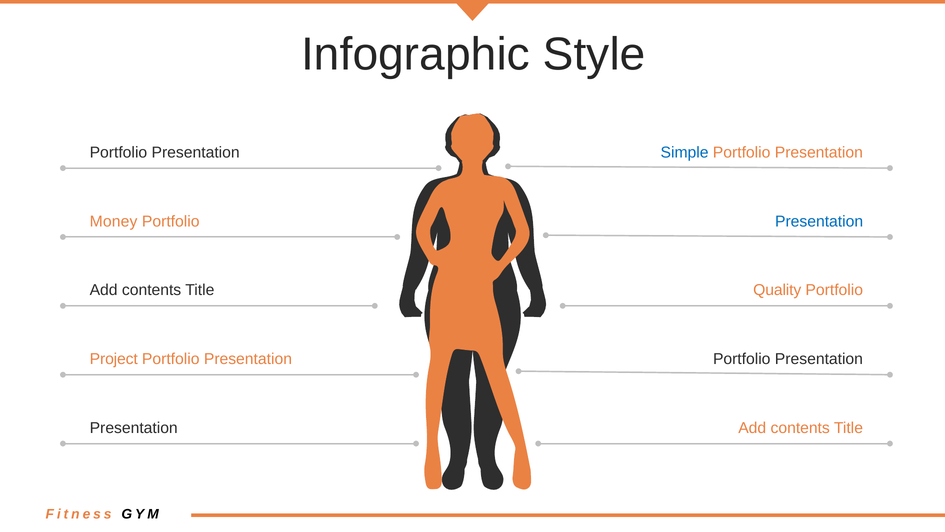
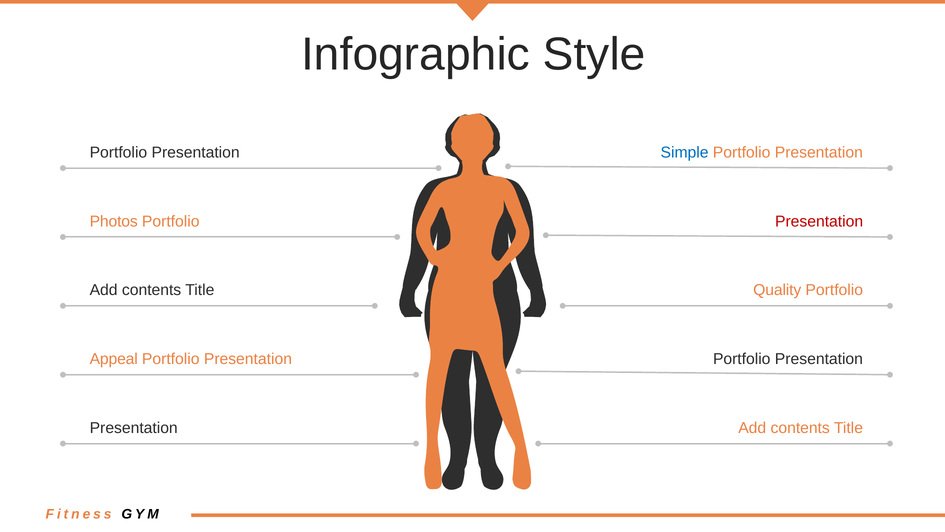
Money: Money -> Photos (114, 221)
Presentation colour: blue -> red (819, 221)
Project: Project -> Appeal (114, 359)
